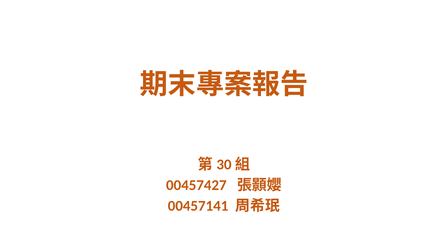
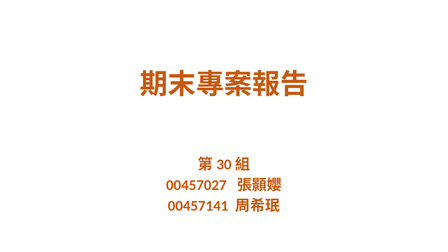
00457427: 00457427 -> 00457027 (196, 185)
